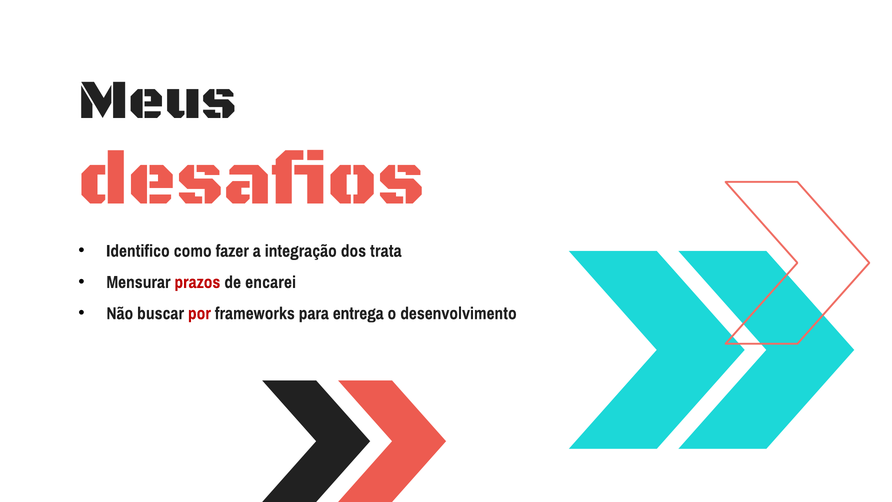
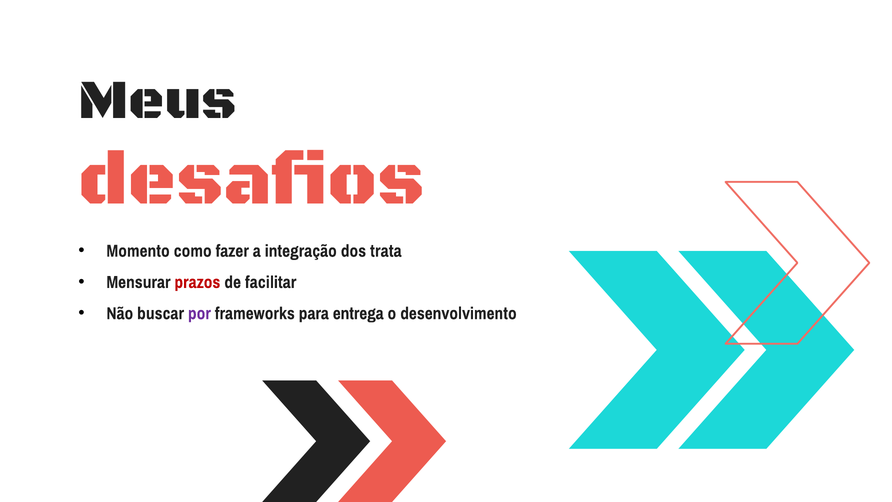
Identifico: Identifico -> Momento (138, 251)
encarei: encarei -> facilitar (271, 282)
por colour: red -> purple (199, 313)
